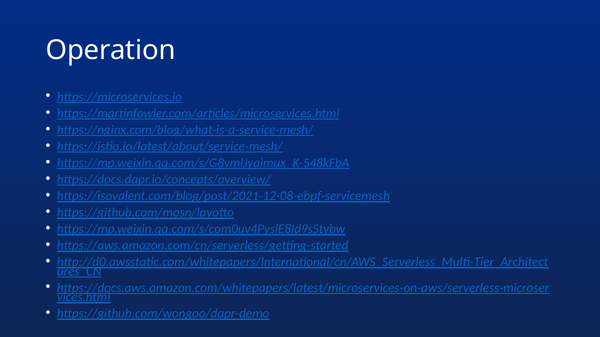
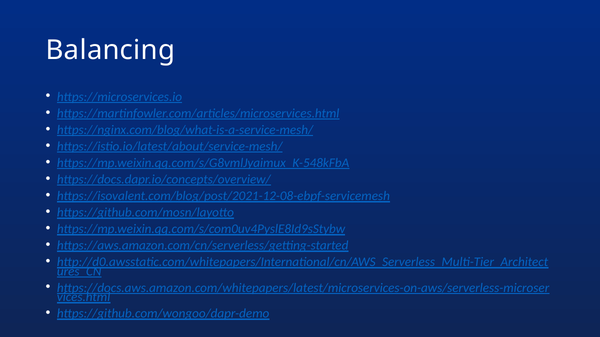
Operation: Operation -> Balancing (110, 50)
